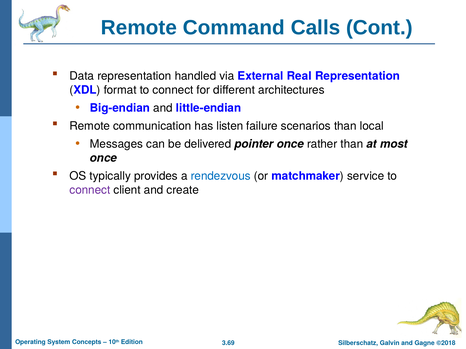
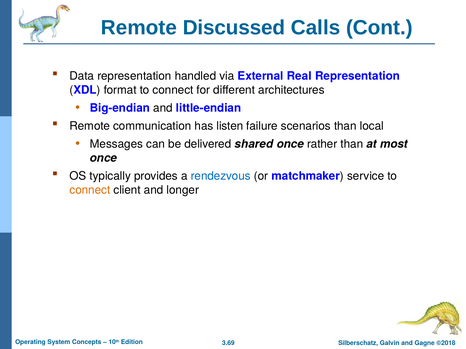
Command: Command -> Discussed (234, 28)
pointer: pointer -> shared (254, 144)
connect colour: purple -> orange (90, 190)
create: create -> longer (183, 190)
